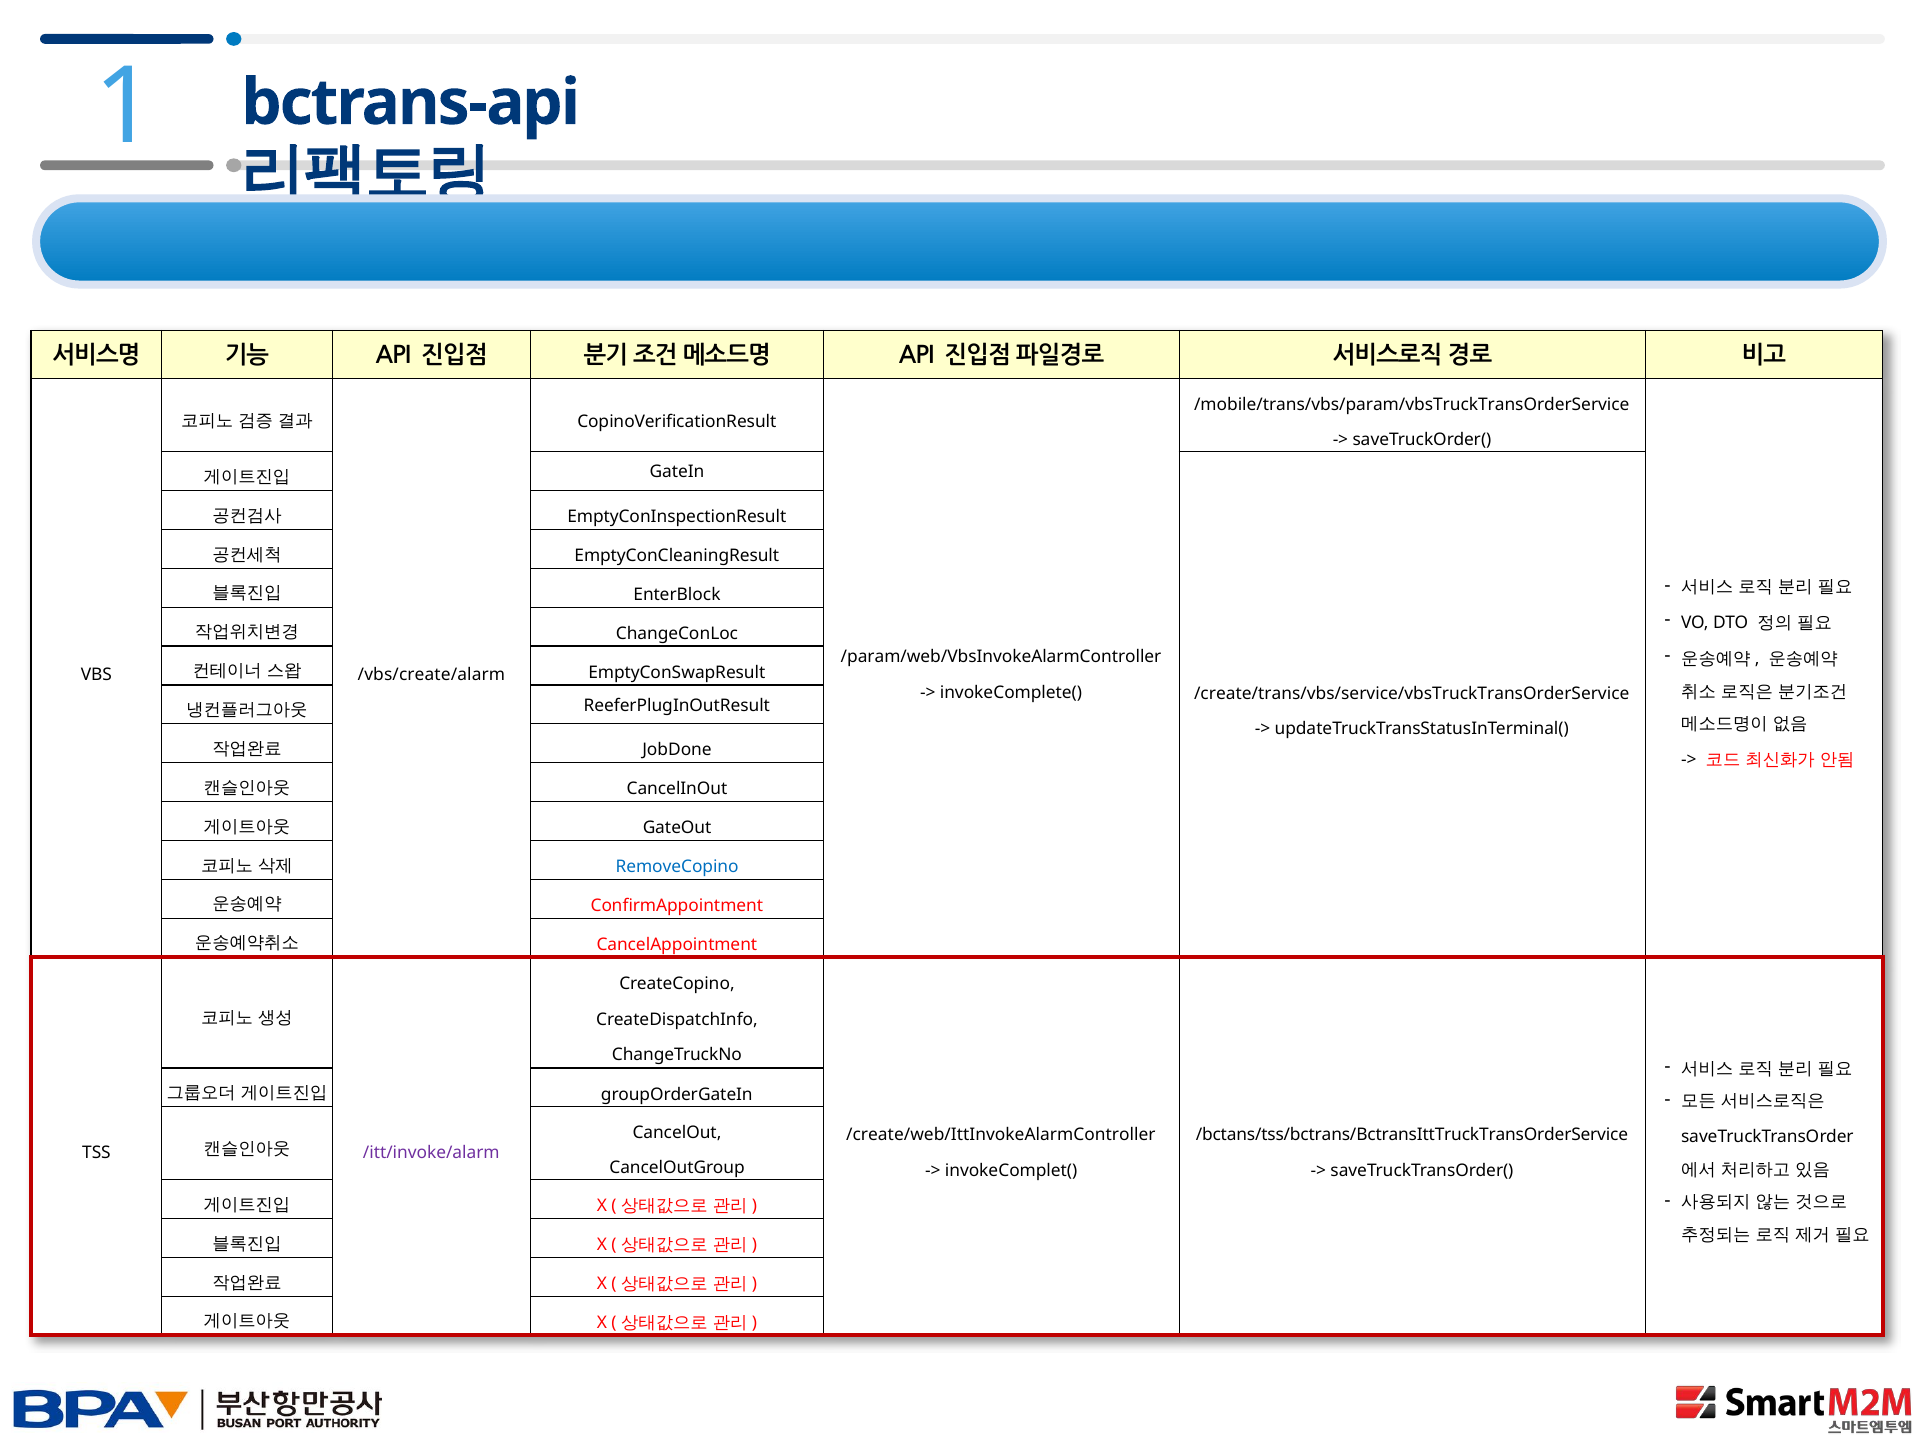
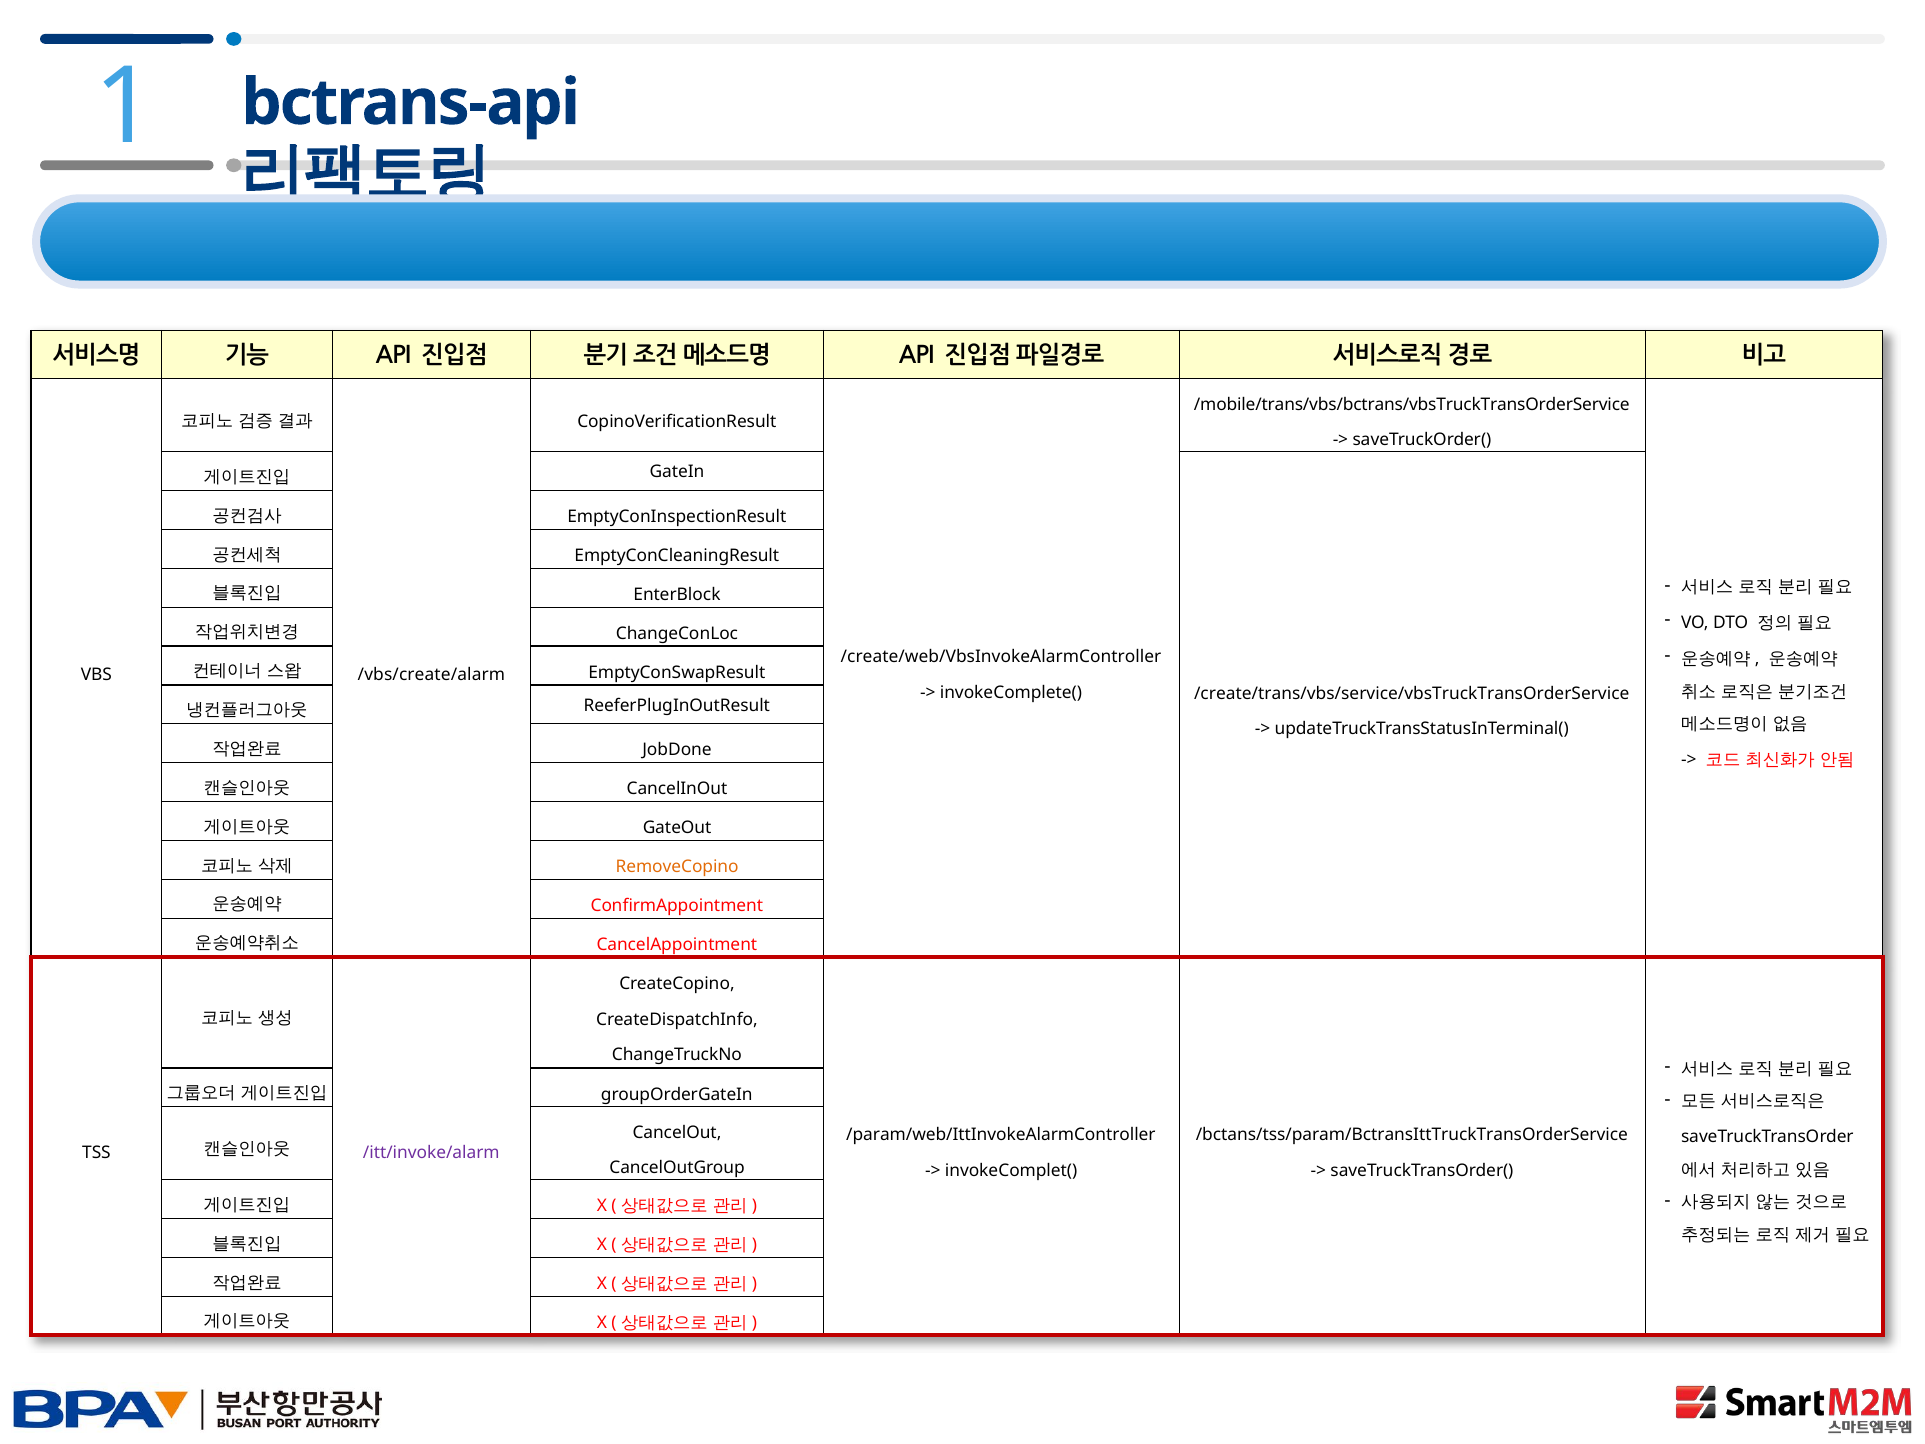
/mobile/trans/vbs/param/vbsTruckTransOrderService: /mobile/trans/vbs/param/vbsTruckTransOrderService -> /mobile/trans/vbs/bctrans/vbsTruckTransOrderService (1412, 404)
/param/web/VbsInvokeAlarmController: /param/web/VbsInvokeAlarmController -> /create/web/VbsInvokeAlarmController (1001, 657)
RemoveCopino colour: blue -> orange (677, 867)
/create/web/IttInvokeAlarmController: /create/web/IttInvokeAlarmController -> /param/web/IttInvokeAlarmController (1001, 1135)
/bctans/tss/bctrans/BctransIttTruckTransOrderService: /bctans/tss/bctrans/BctransIttTruckTransOrderService -> /bctans/tss/param/BctransIttTruckTransOrderService (1412, 1135)
